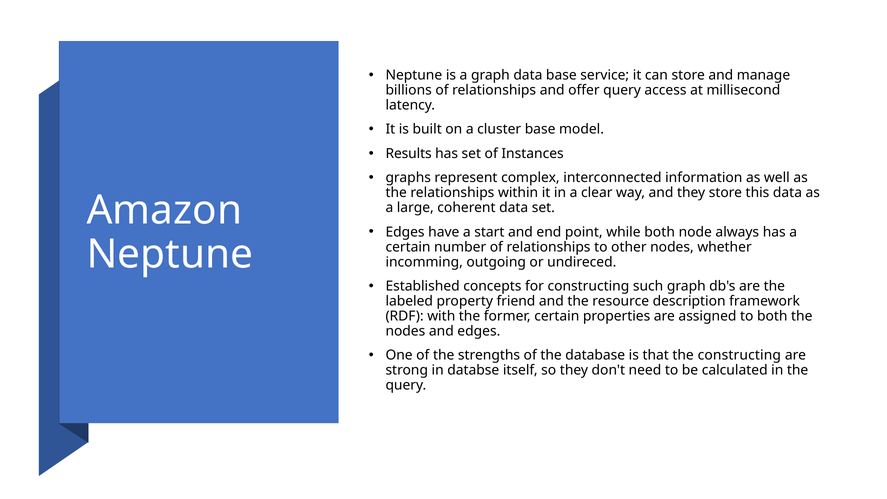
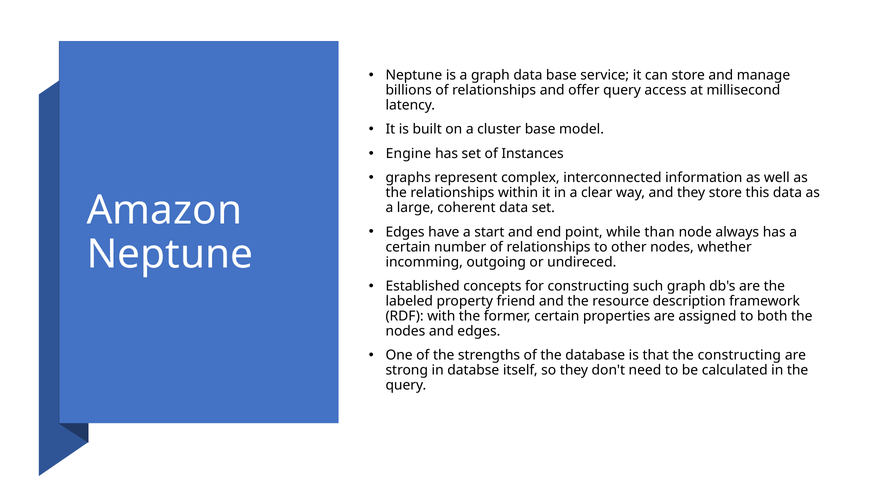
Results: Results -> Engine (408, 154)
while both: both -> than (660, 232)
